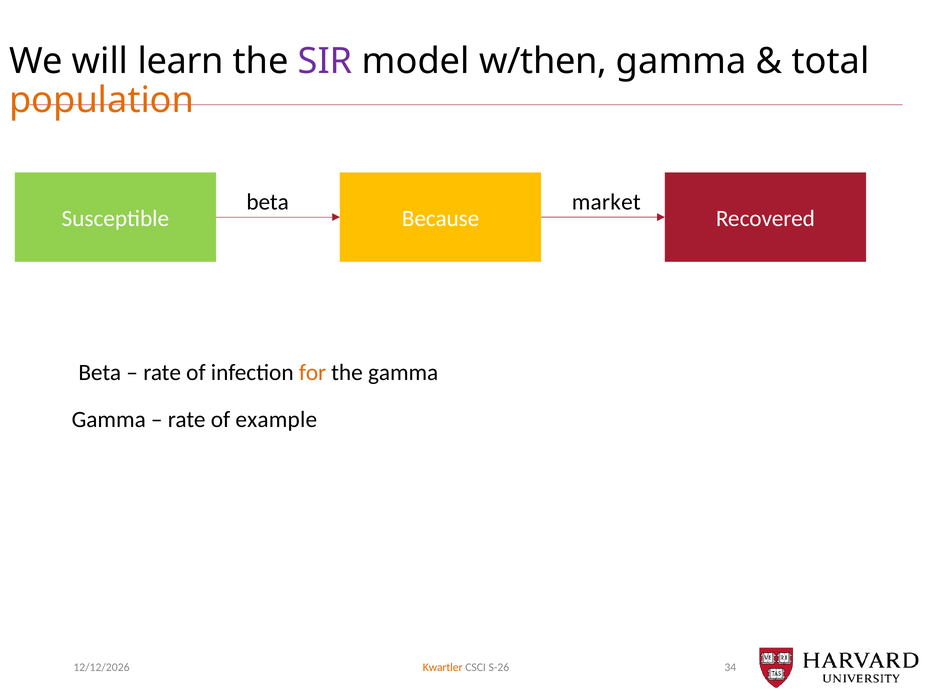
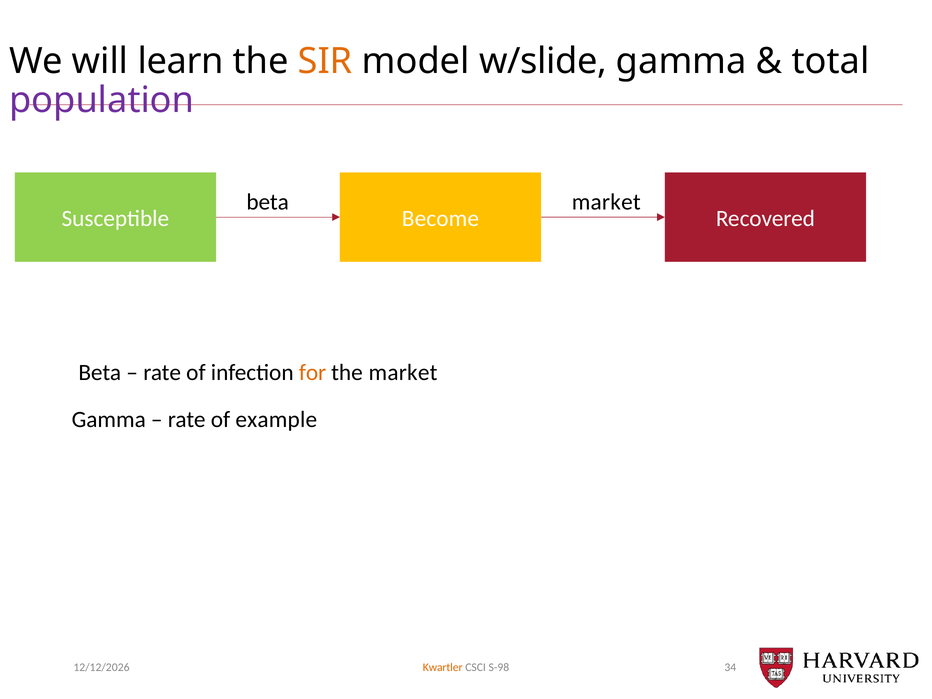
SIR colour: purple -> orange (325, 61)
w/then: w/then -> w/slide (543, 61)
population colour: orange -> purple (102, 100)
Because: Because -> Become (440, 219)
the gamma: gamma -> market (403, 372)
S-26: S-26 -> S-98 (499, 667)
